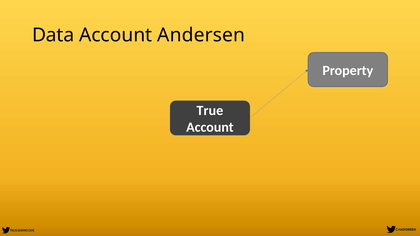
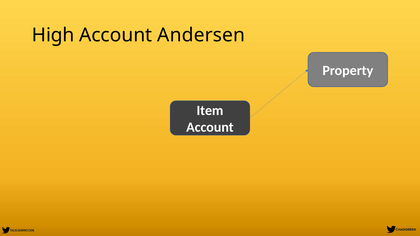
Data: Data -> High (53, 35)
True: True -> Item (210, 111)
